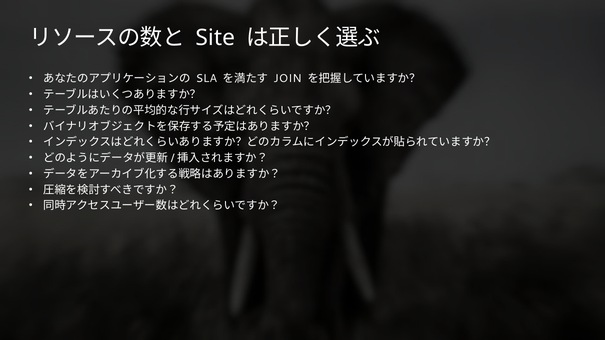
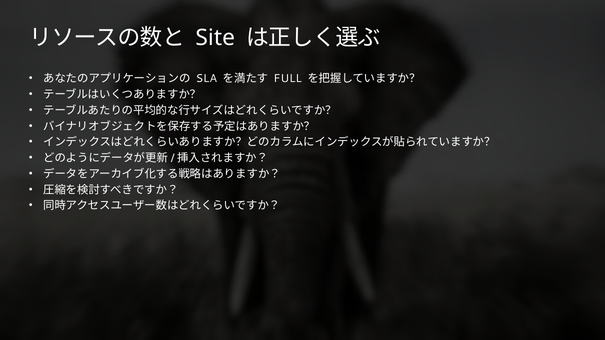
JOIN: JOIN -> FULL (288, 79)
